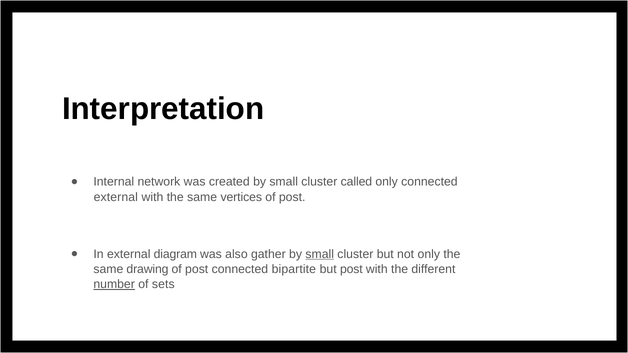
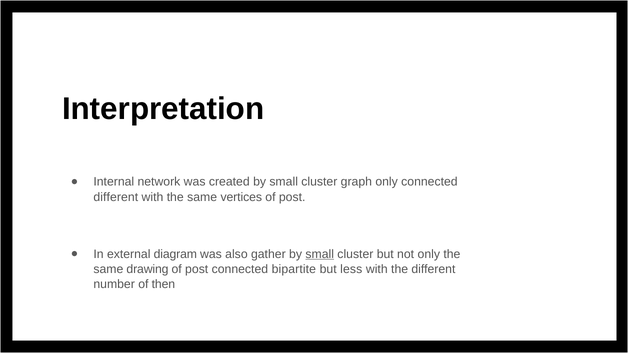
called: called -> graph (356, 182)
external: external -> different (116, 197)
but post: post -> less (351, 269)
number underline: present -> none (114, 285)
sets: sets -> then (163, 285)
